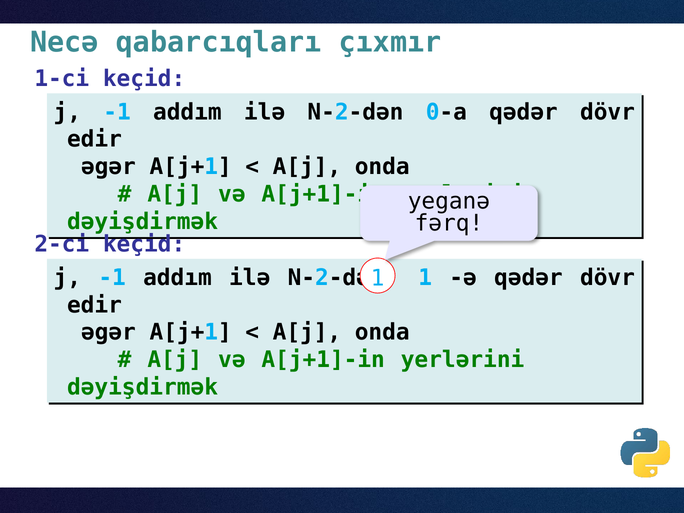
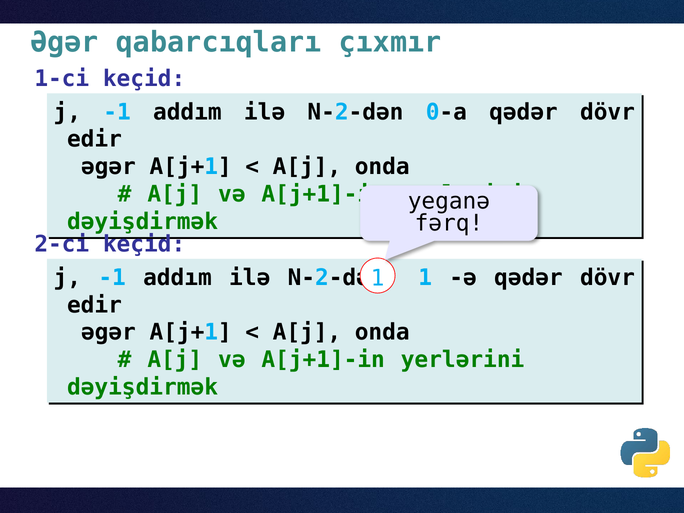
Necə: Necə -> Əgər (64, 42)
